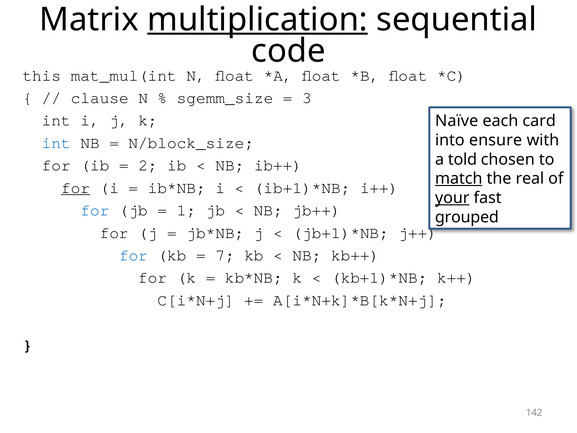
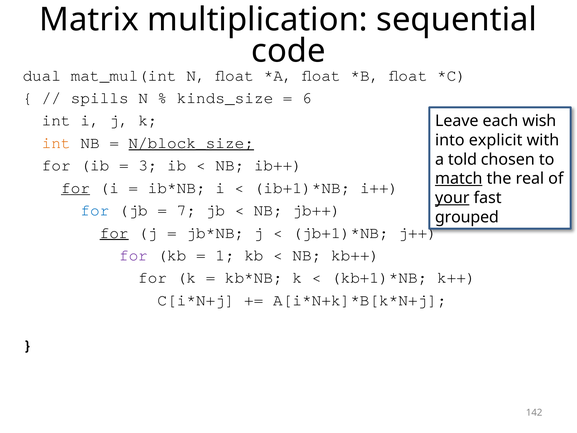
multiplication underline: present -> none (258, 20)
this: this -> dual (42, 75)
clause: clause -> spills (100, 98)
sgemm_size: sgemm_size -> kinds_size (225, 98)
3: 3 -> 6 (307, 98)
Naïve: Naïve -> Leave (457, 121)
card: card -> wish (539, 121)
ensure: ensure -> explicit (496, 140)
int colour: blue -> orange (56, 143)
N/block_size underline: none -> present (191, 143)
2: 2 -> 3 (148, 165)
1: 1 -> 7 (187, 210)
for underline: none -> present (114, 233)
for colour: blue -> purple (133, 255)
7: 7 -> 1 (225, 255)
